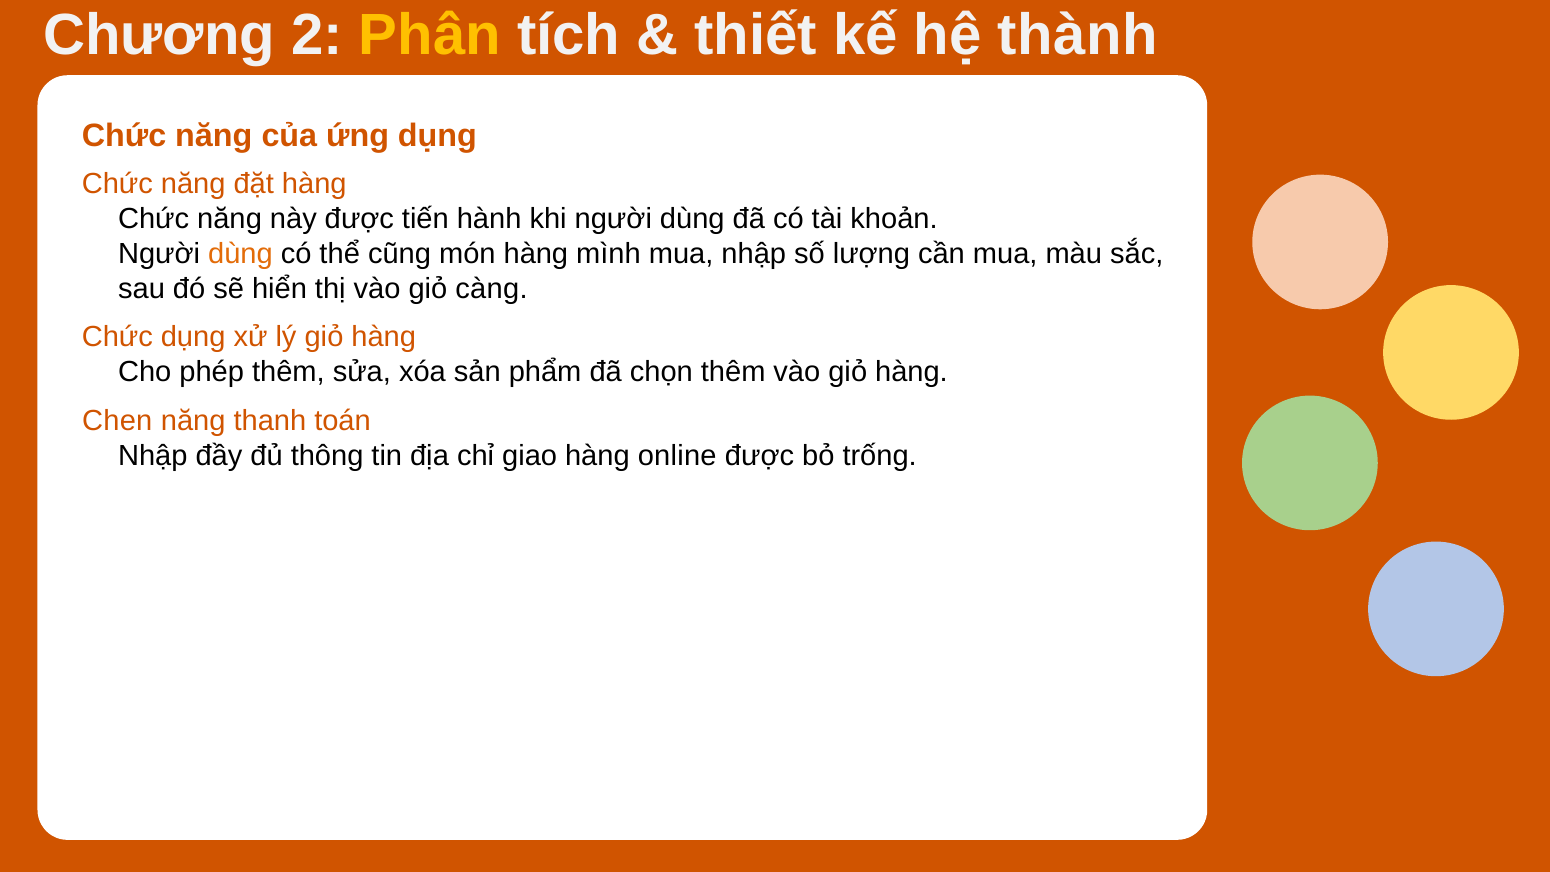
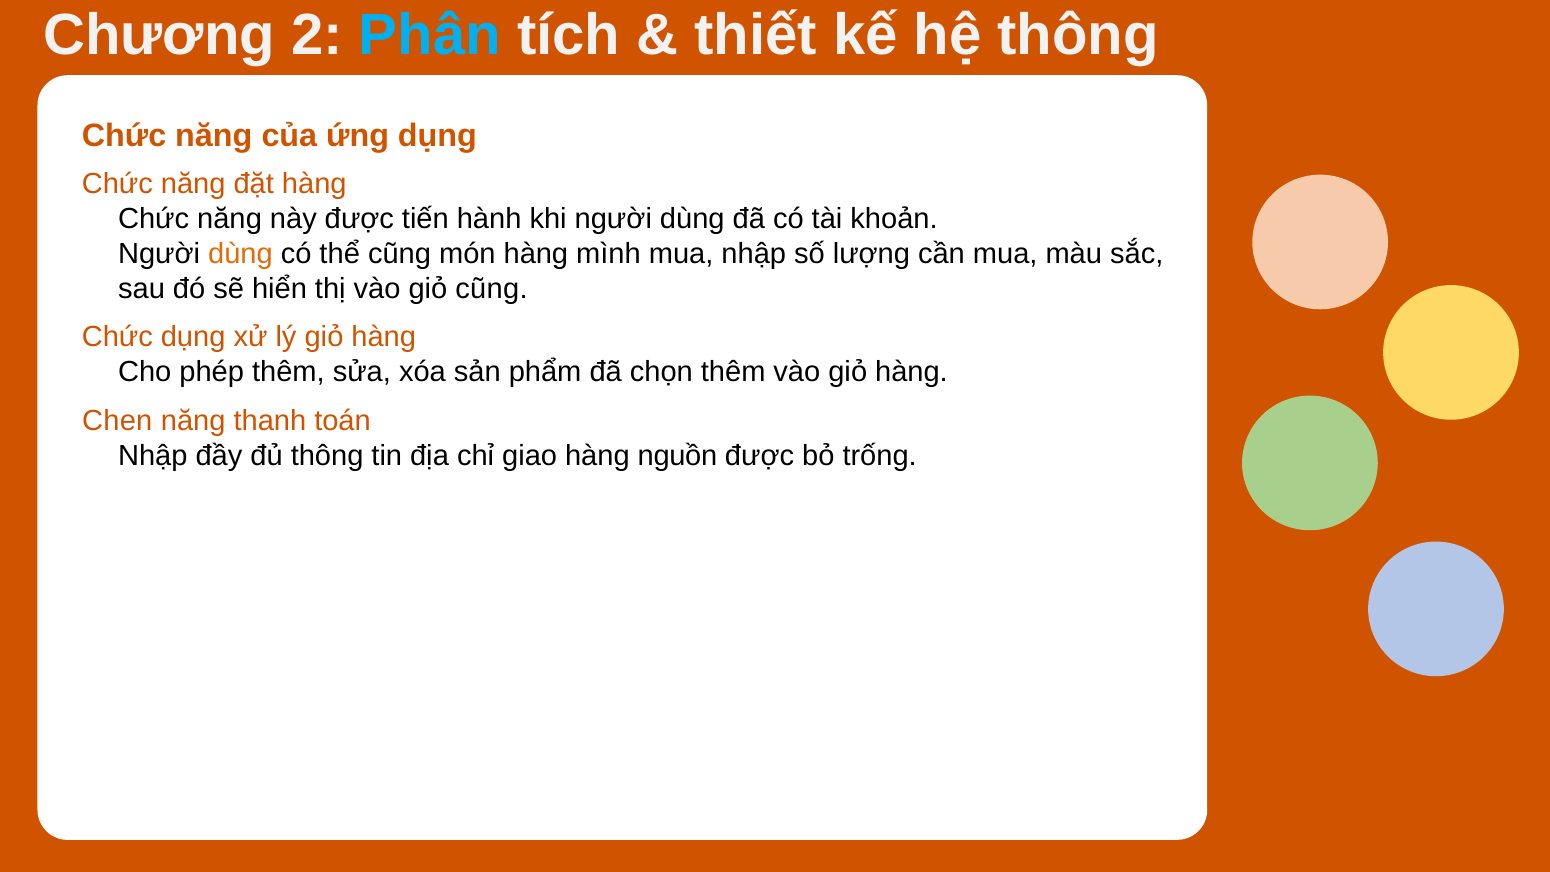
Phân colour: yellow -> light blue (430, 36)
hệ thành: thành -> thông (1078, 36)
giỏ càng: càng -> cũng (491, 289)
online: online -> nguồn (677, 455)
